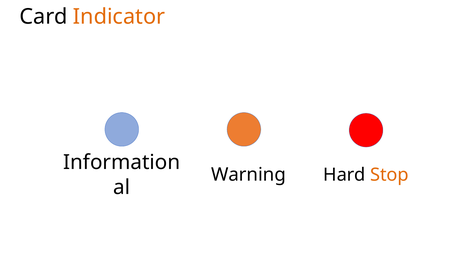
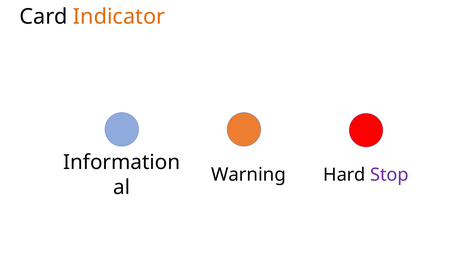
Stop colour: orange -> purple (389, 175)
